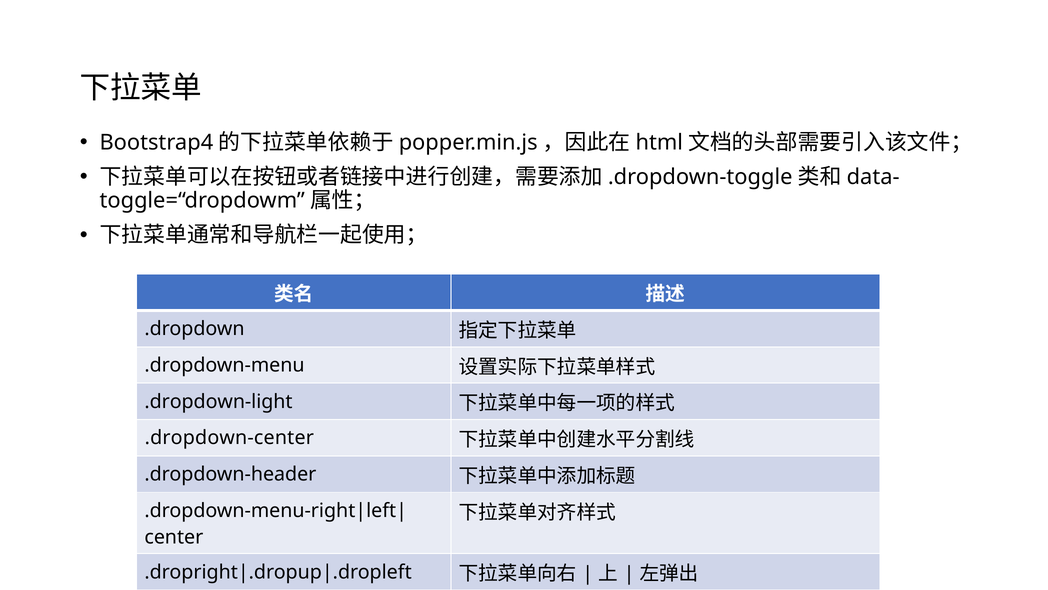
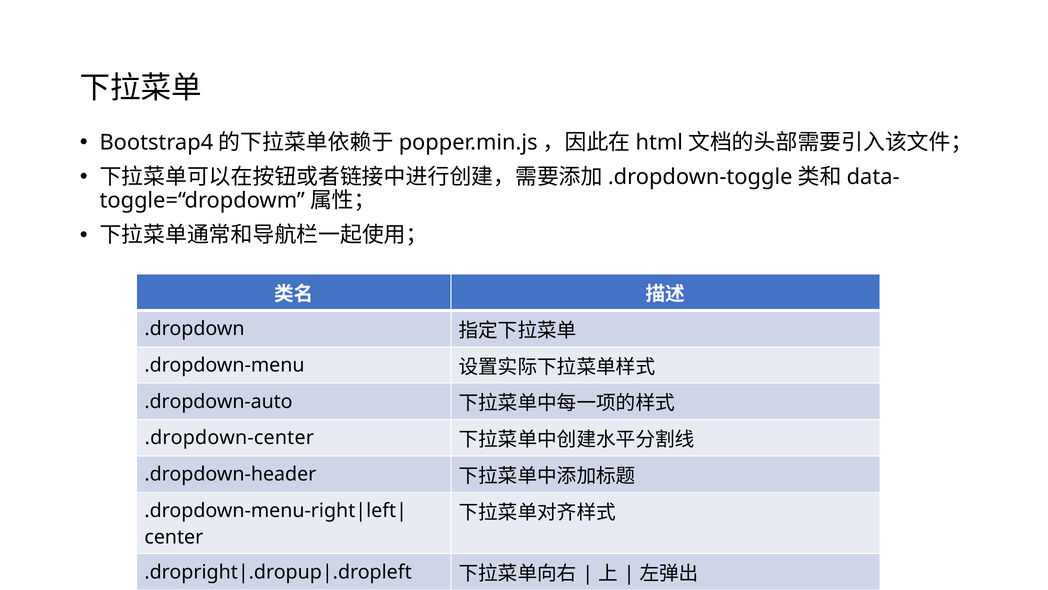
.dropdown-light: .dropdown-light -> .dropdown-auto (218, 401)
